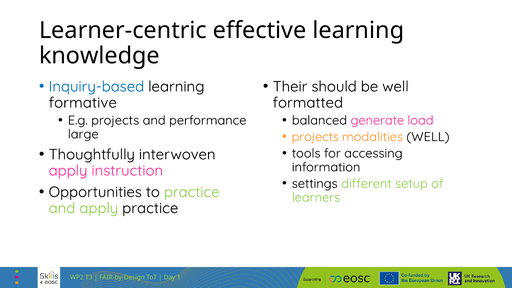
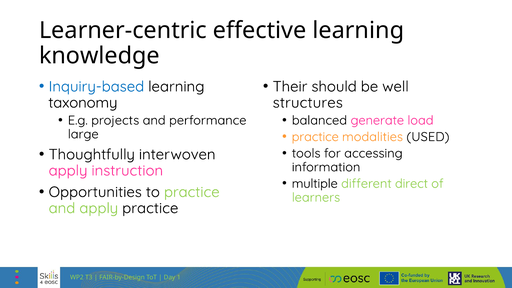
formative: formative -> taxonomy (83, 103)
formatted: formatted -> structures (308, 103)
projects: projects -> practice (315, 137)
modalities WELL: WELL -> USED (428, 137)
settings: settings -> multiple (315, 184)
setup: setup -> direct (411, 184)
